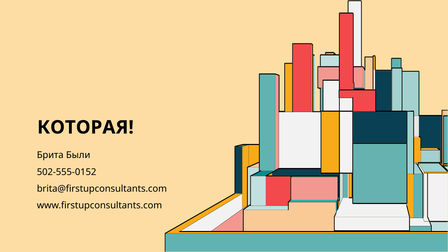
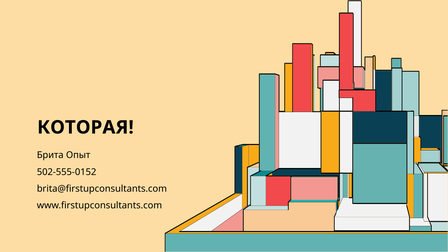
Были: Были -> Опыт (78, 155)
